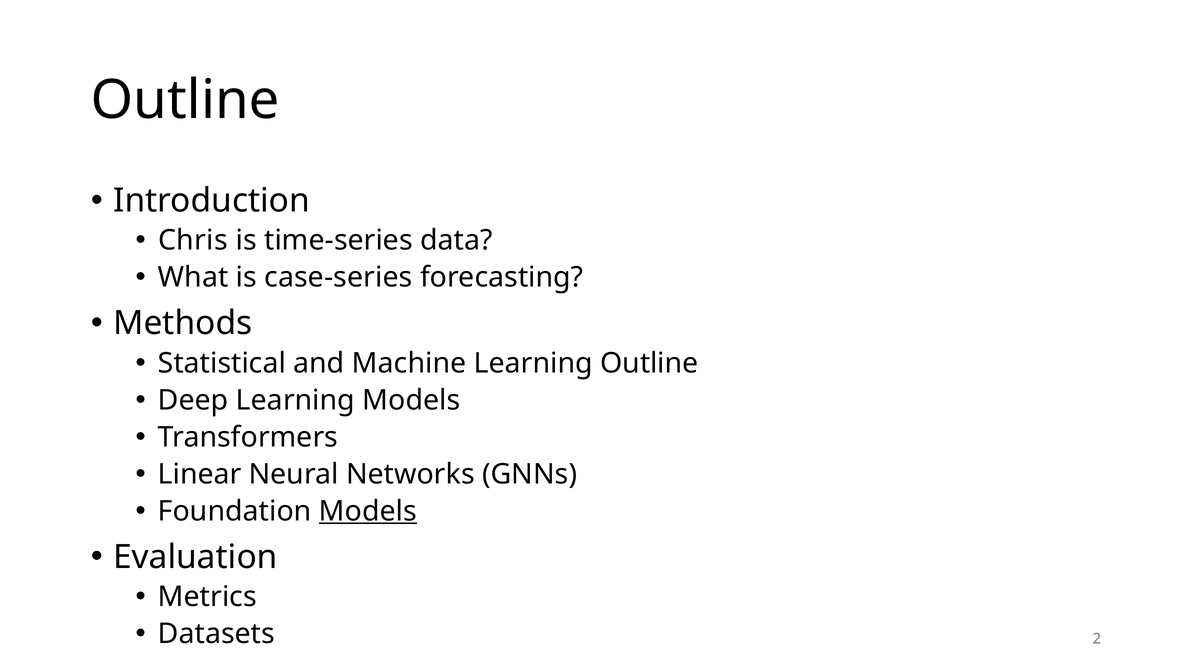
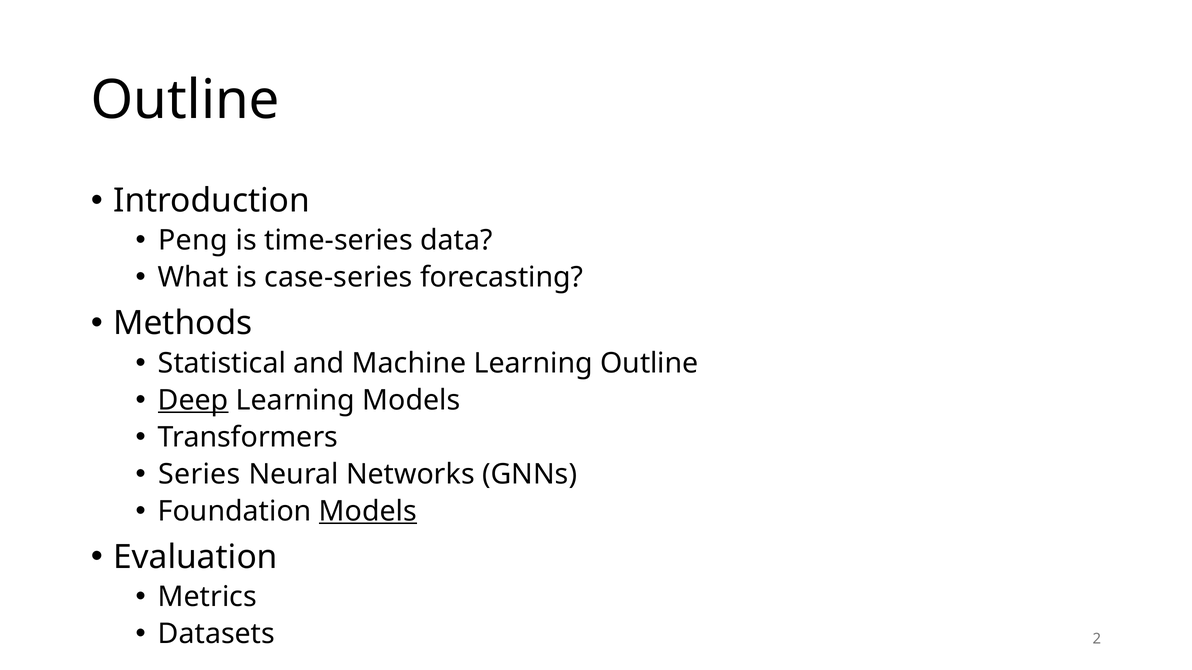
Chris: Chris -> Peng (193, 241)
Deep underline: none -> present (193, 400)
Linear: Linear -> Series (199, 474)
